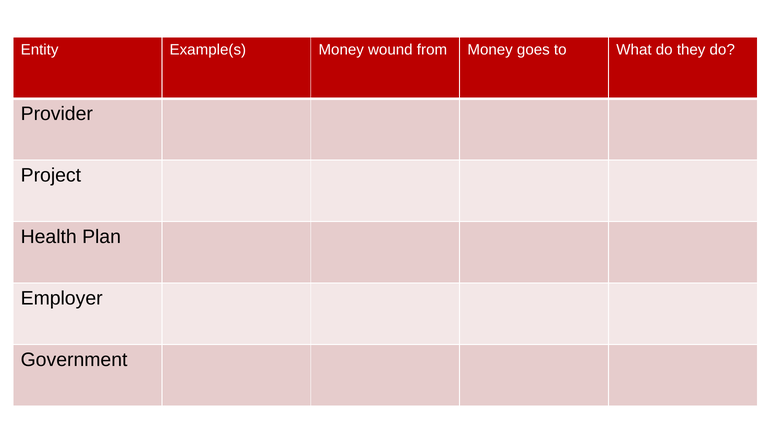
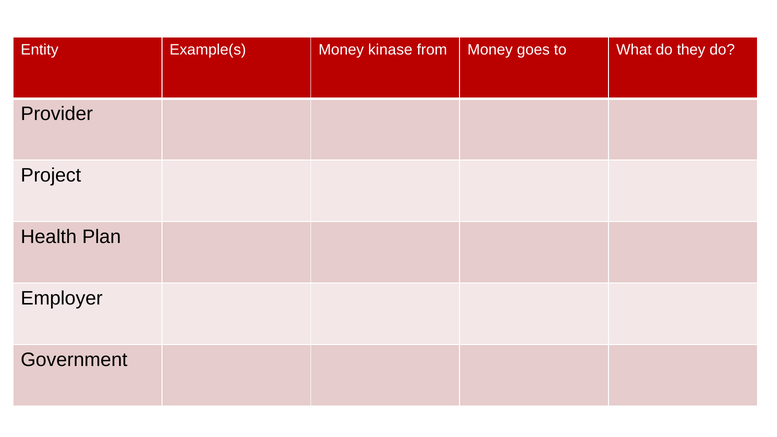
wound: wound -> kinase (390, 50)
